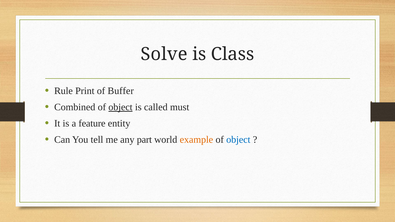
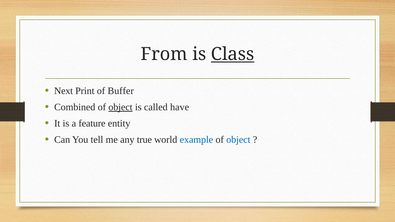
Solve: Solve -> From (164, 54)
Class underline: none -> present (233, 54)
Rule: Rule -> Next (64, 91)
must: must -> have (180, 107)
part: part -> true (144, 140)
example colour: orange -> blue (196, 140)
